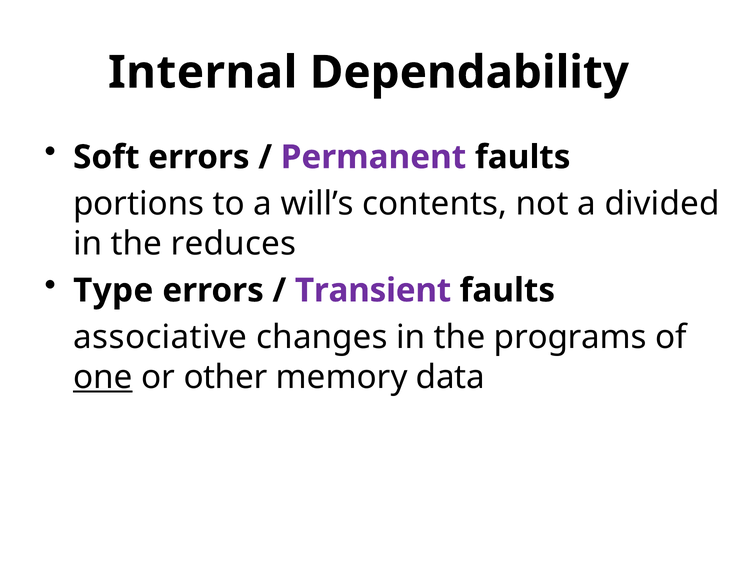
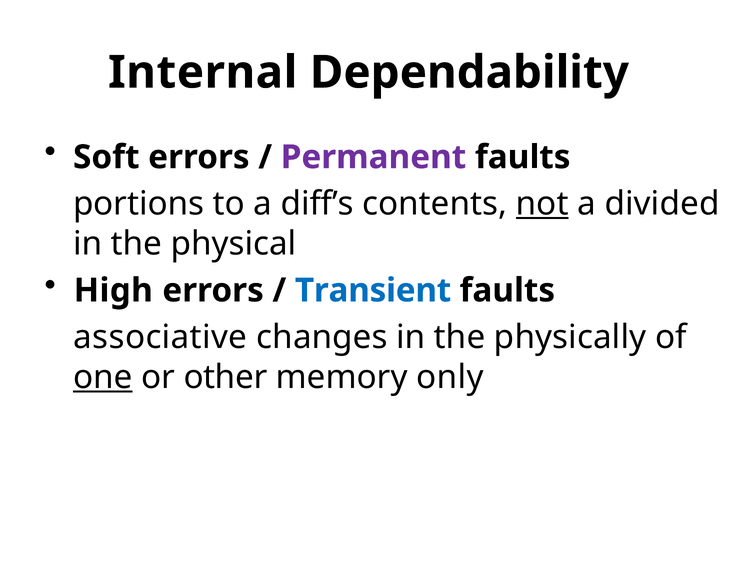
will’s: will’s -> diff’s (317, 204)
not underline: none -> present (542, 204)
reduces: reduces -> physical (234, 244)
Type: Type -> High (113, 290)
Transient colour: purple -> blue (373, 290)
programs: programs -> physically (570, 337)
data: data -> only (450, 377)
